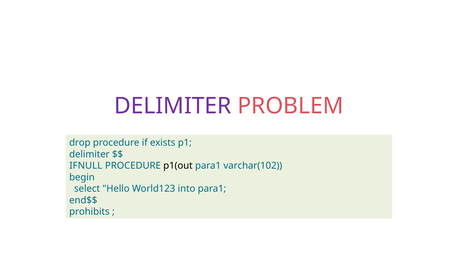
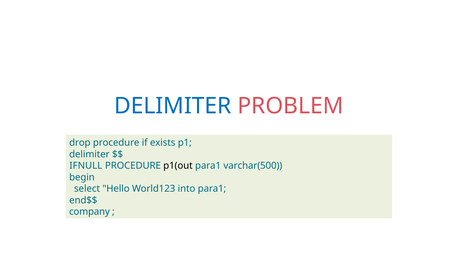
DELIMITER colour: purple -> blue (173, 106)
varchar(102: varchar(102 -> varchar(500 (253, 166)
prohibits: prohibits -> company (89, 211)
